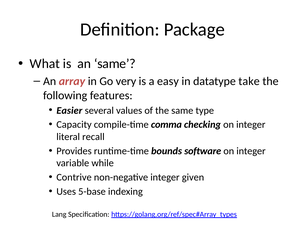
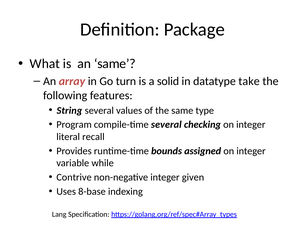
very: very -> turn (126, 81)
easy: easy -> solid (168, 81)
Easier: Easier -> String (69, 111)
Capacity: Capacity -> Program (74, 125)
compile-time comma: comma -> several (166, 125)
software: software -> assigned (203, 151)
5-base: 5-base -> 8-base (92, 192)
